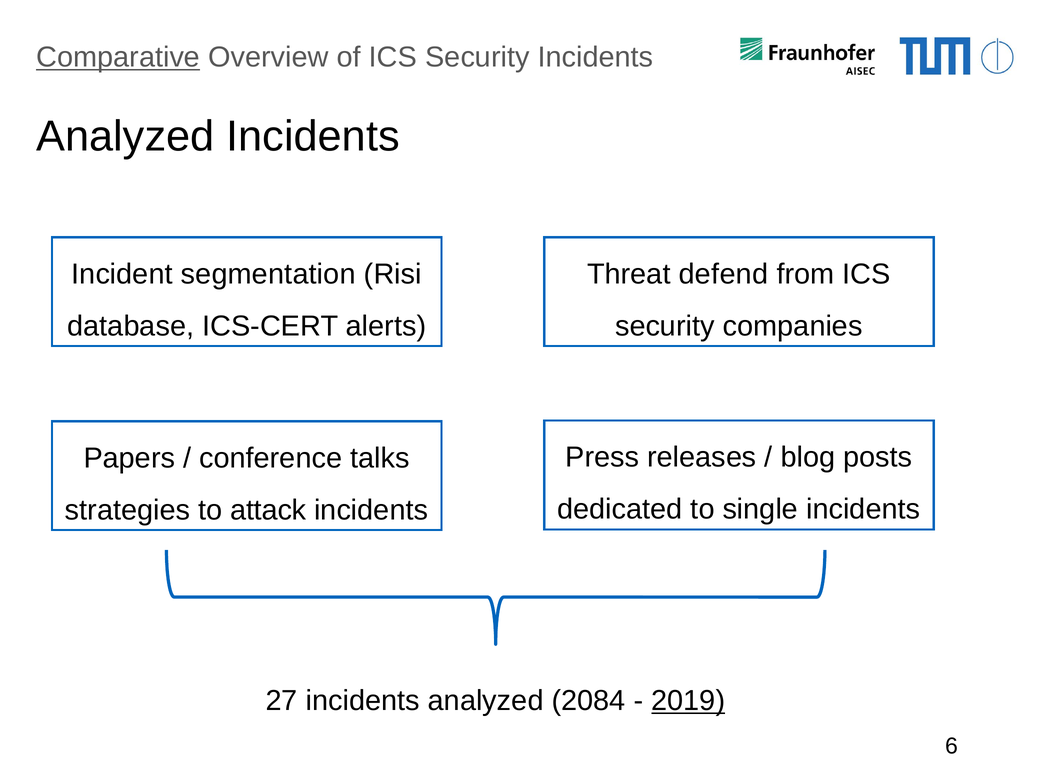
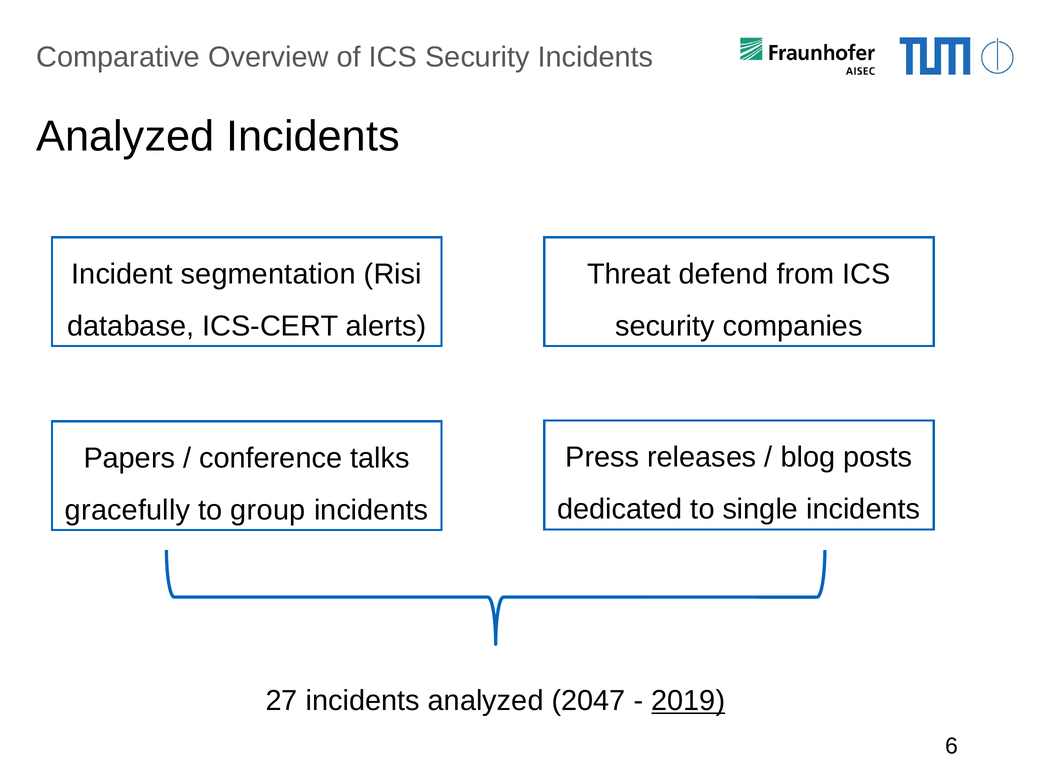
Comparative underline: present -> none (118, 57)
strategies: strategies -> gracefully (128, 510)
attack: attack -> group (268, 510)
2084: 2084 -> 2047 (589, 701)
